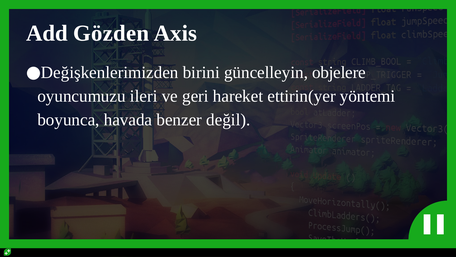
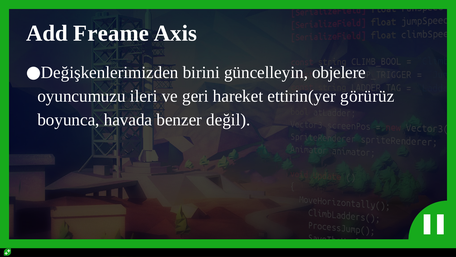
Gözden: Gözden -> Freame (111, 33)
yöntemi: yöntemi -> görürüz (367, 96)
